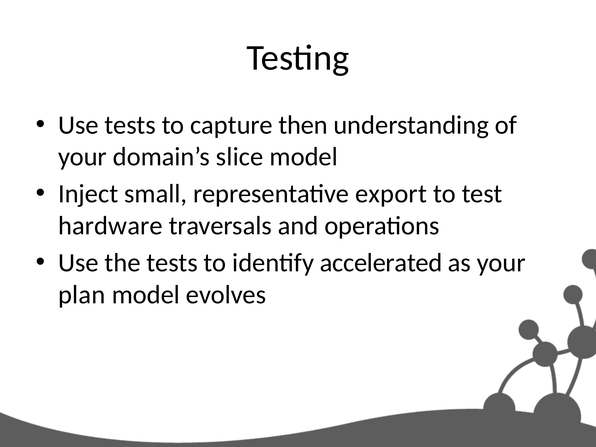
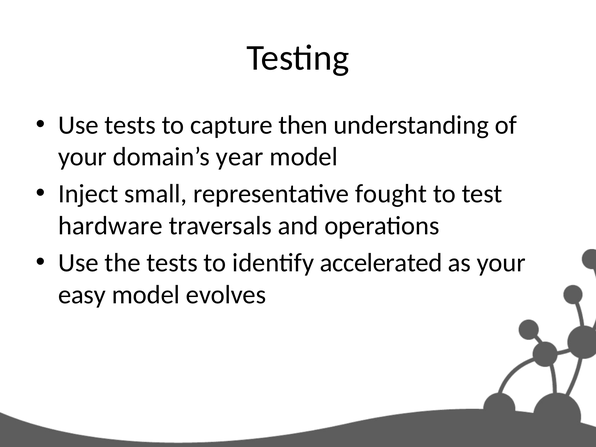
slice: slice -> year (240, 157)
export: export -> fought (391, 194)
plan: plan -> easy (82, 295)
